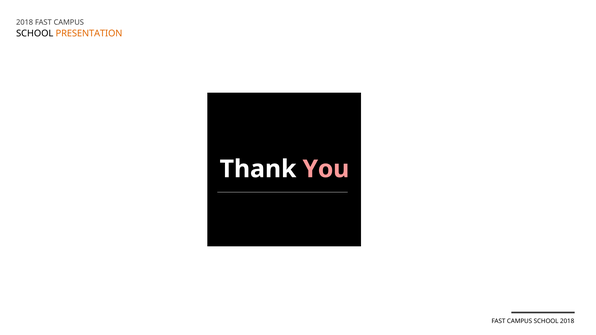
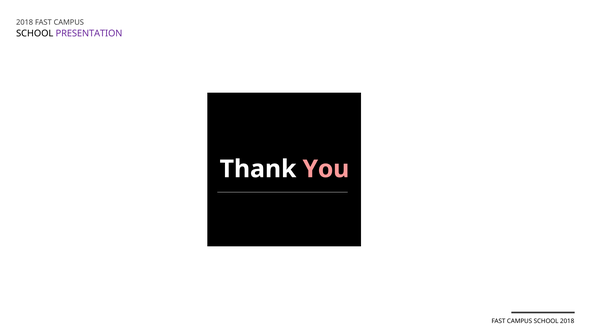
PRESENTATION colour: orange -> purple (89, 34)
